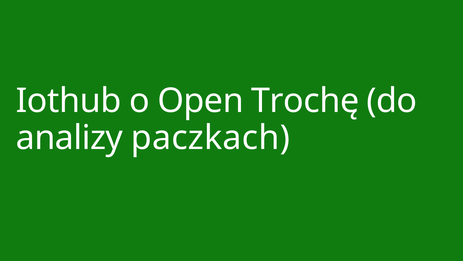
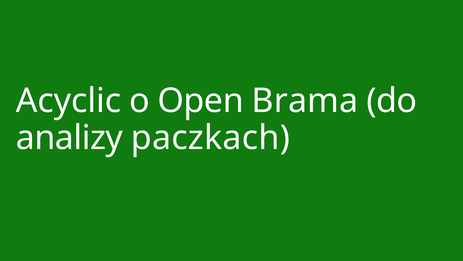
Iothub: Iothub -> Acyclic (68, 101)
Trochę: Trochę -> Brama (305, 101)
